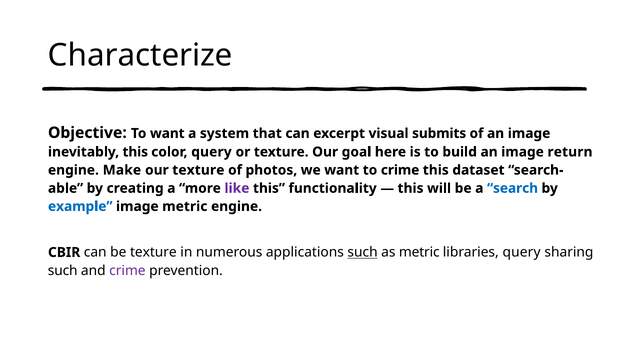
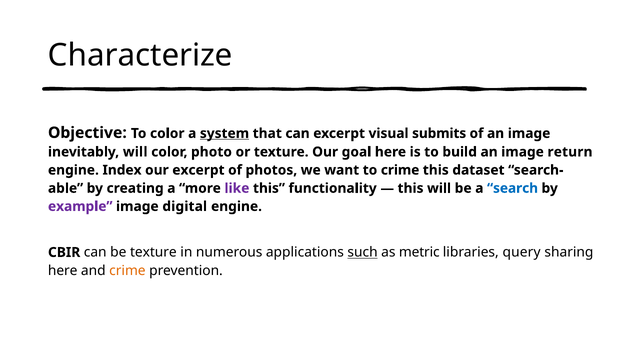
To want: want -> color (167, 133)
system underline: none -> present (225, 133)
inevitably this: this -> will (135, 152)
color query: query -> photo (211, 152)
Make: Make -> Index (122, 170)
our texture: texture -> excerpt (198, 170)
example colour: blue -> purple (80, 206)
image metric: metric -> digital (185, 206)
such: such -> here (63, 270)
crime colour: purple -> orange (127, 270)
